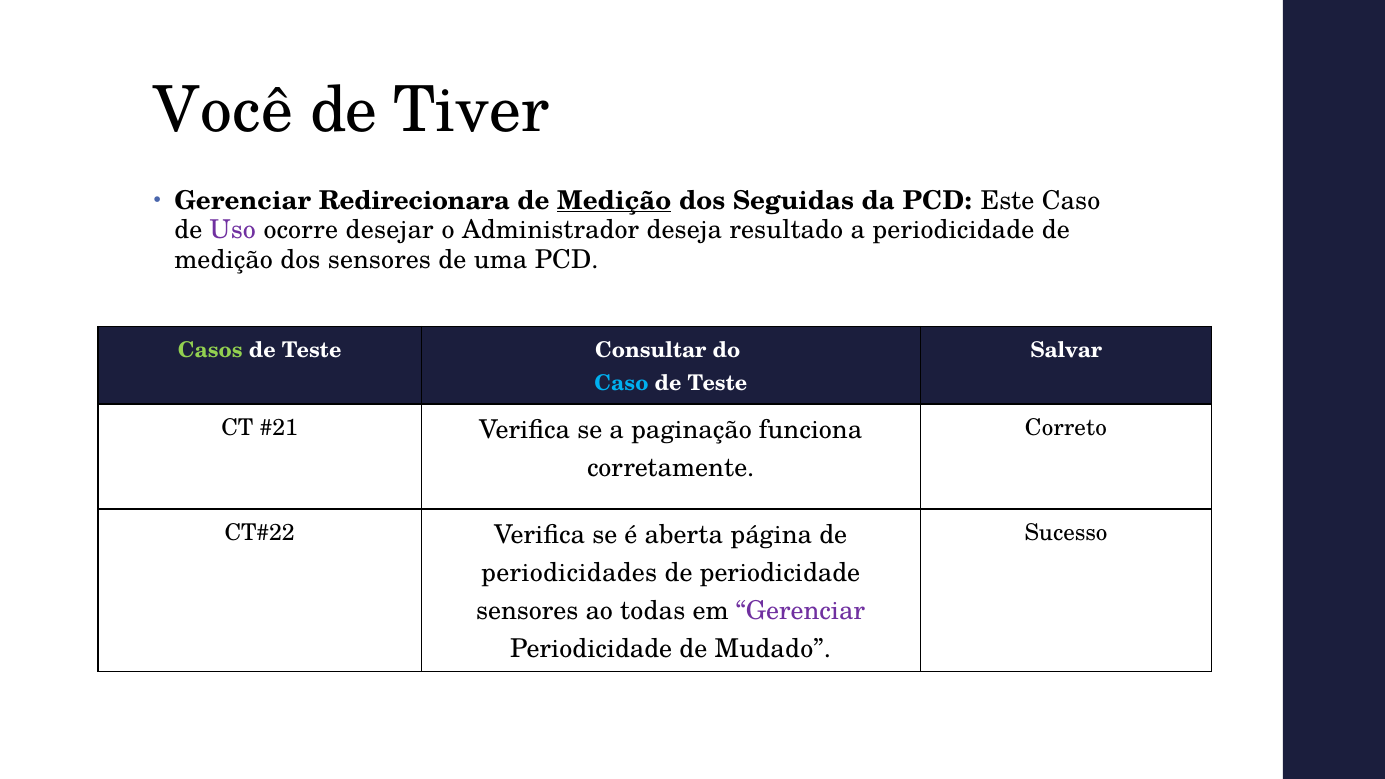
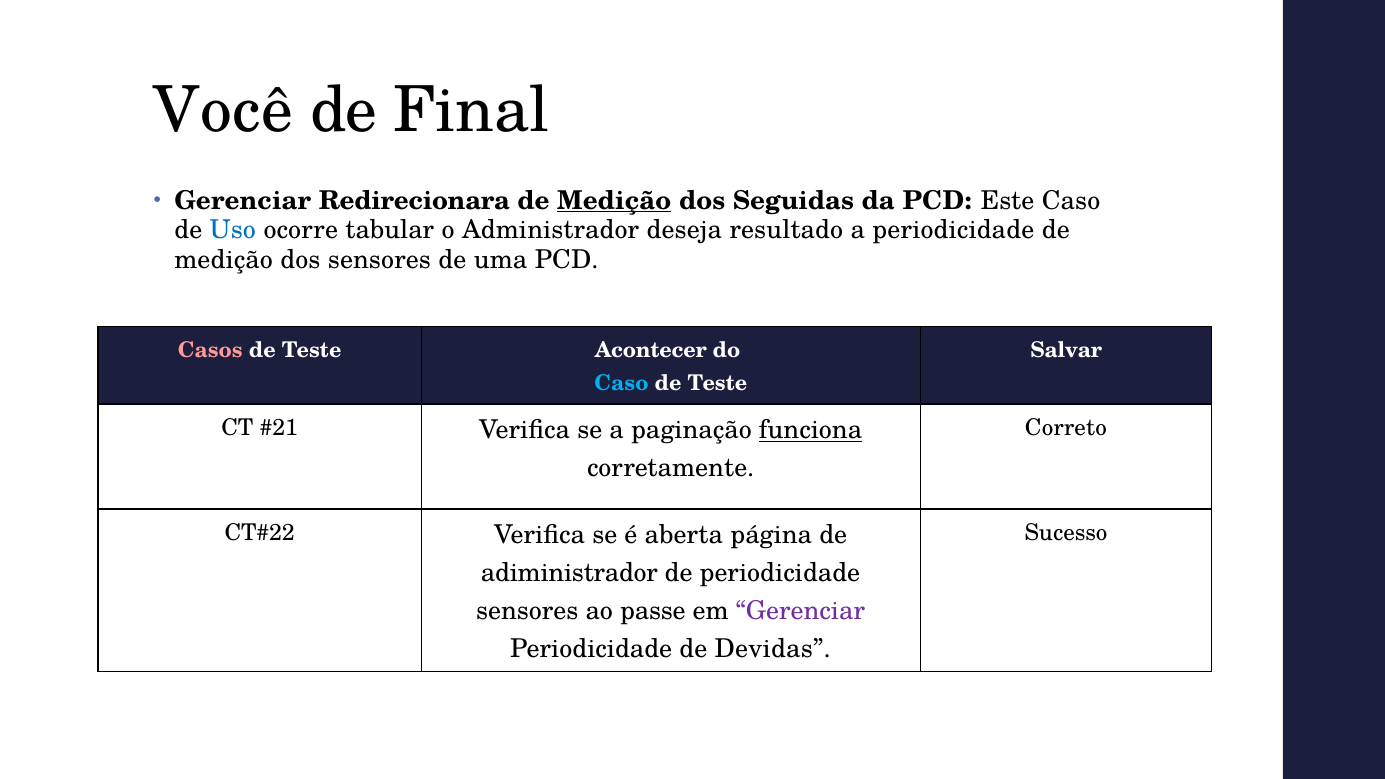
Tiver: Tiver -> Final (472, 111)
Uso colour: purple -> blue (233, 230)
desejar: desejar -> tabular (390, 230)
Casos colour: light green -> pink (210, 350)
Consultar: Consultar -> Acontecer (651, 350)
funciona underline: none -> present (811, 430)
periodicidades: periodicidades -> adiministrador (569, 573)
todas: todas -> passe (653, 611)
Mudado: Mudado -> Devidas (773, 649)
